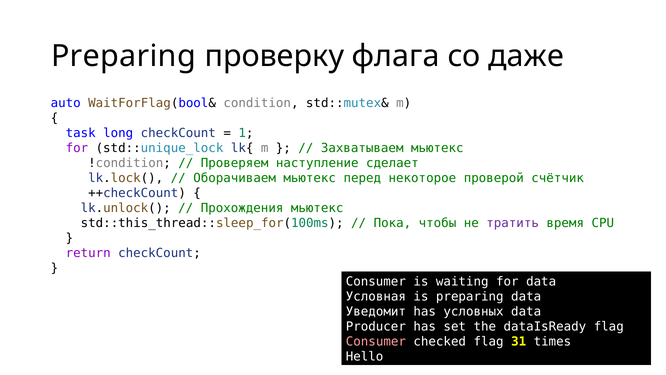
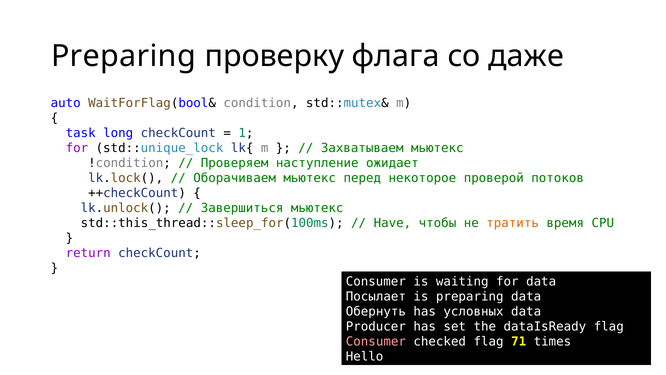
сделает: сделает -> ожидает (392, 163)
счётчик: счётчик -> потоков (558, 178)
Прохождения: Прохождения -> Завершиться (242, 208)
Пока: Пока -> Have (392, 223)
тратить colour: purple -> orange (513, 223)
Условная: Условная -> Посылает (376, 296)
Уведомит: Уведомит -> Обернуть (376, 311)
31: 31 -> 71 (519, 341)
